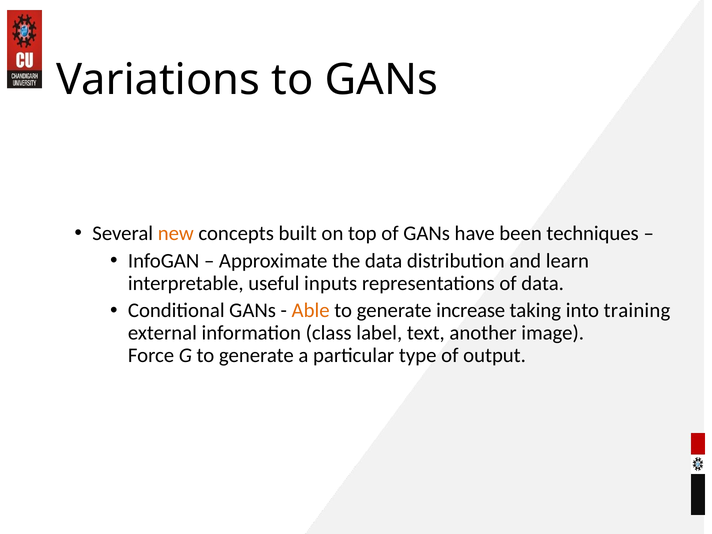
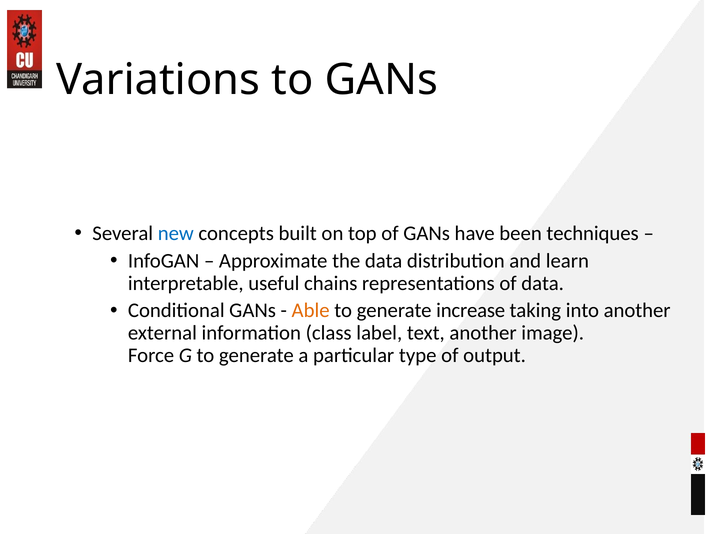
new colour: orange -> blue (176, 233)
inputs: inputs -> chains (331, 283)
into training: training -> another (637, 311)
